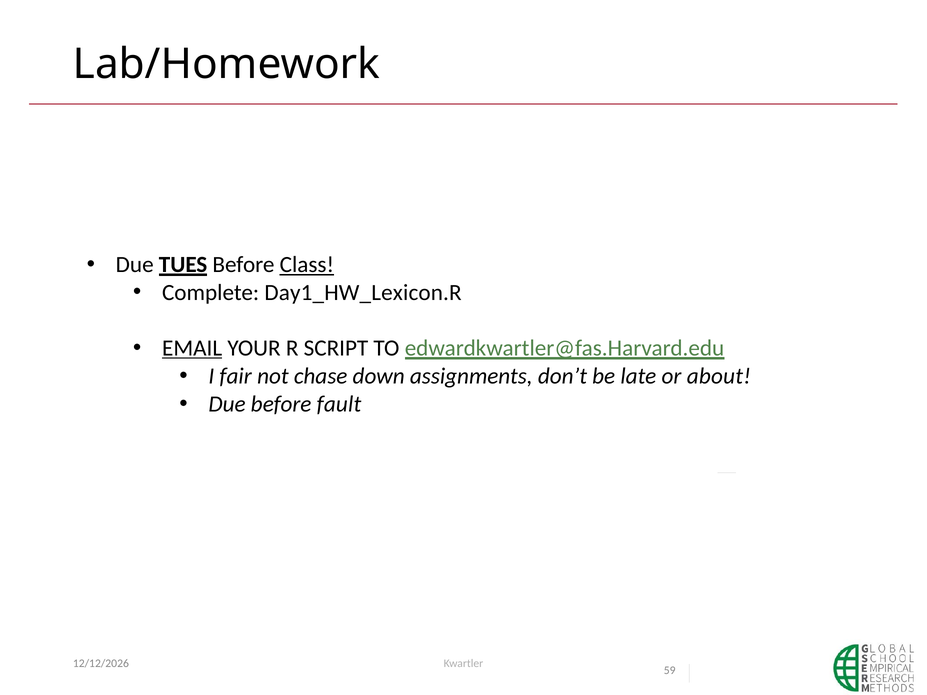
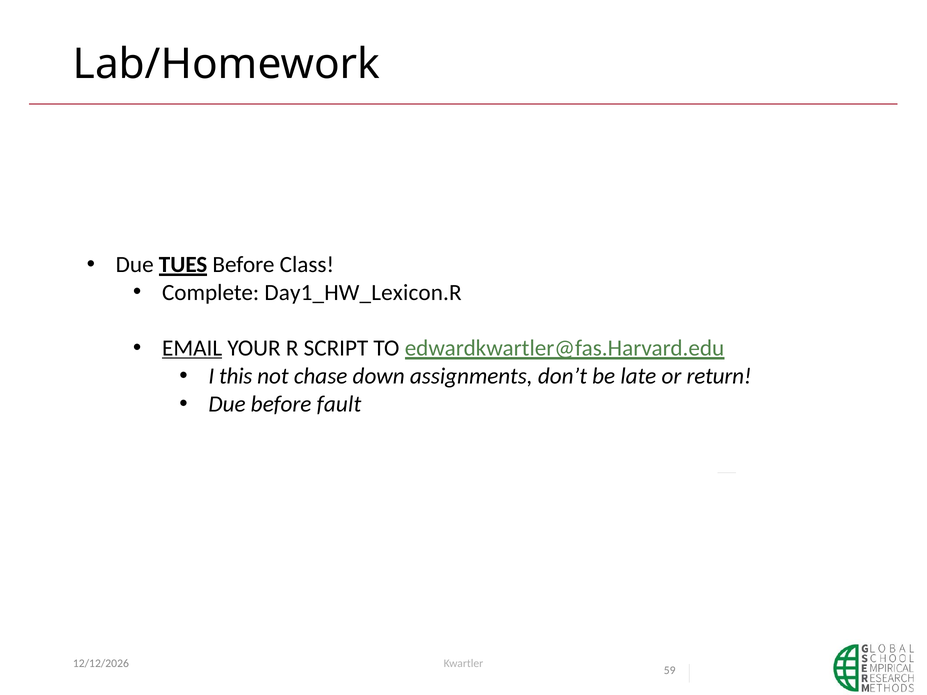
Class underline: present -> none (307, 265)
fair: fair -> this (236, 376)
about: about -> return (719, 376)
